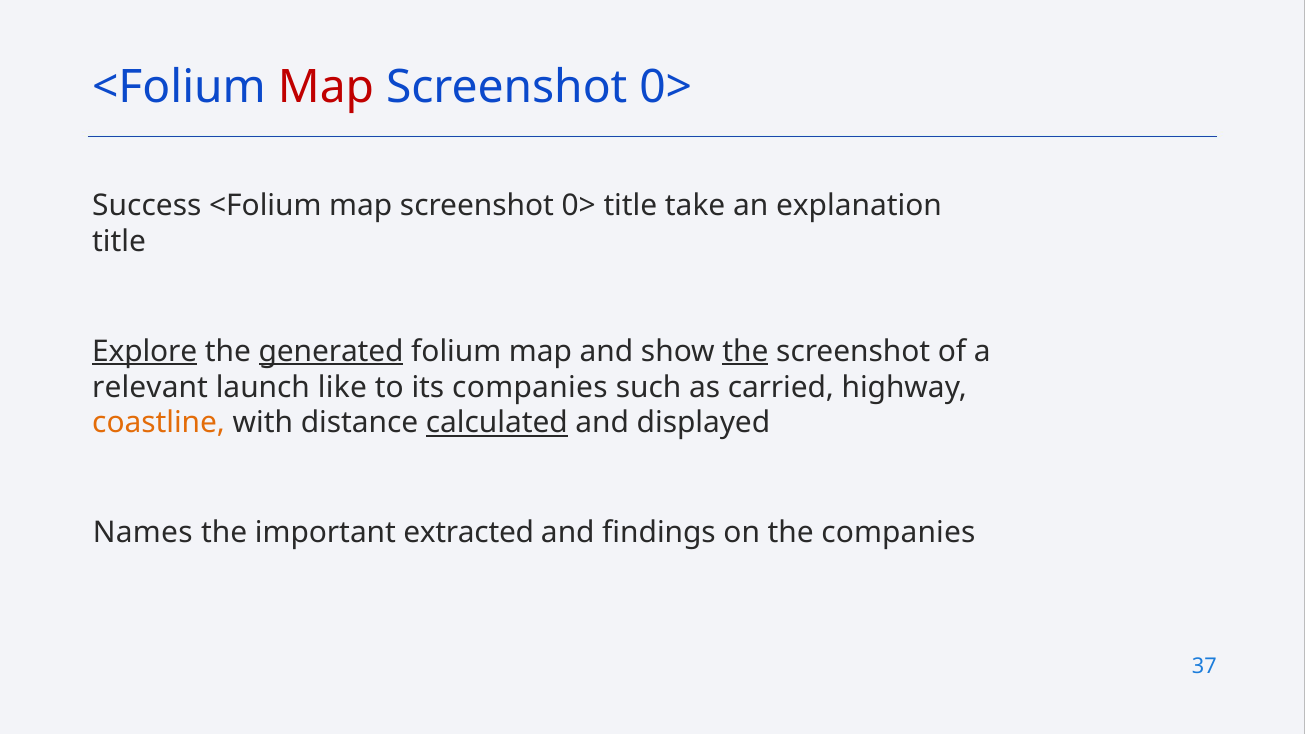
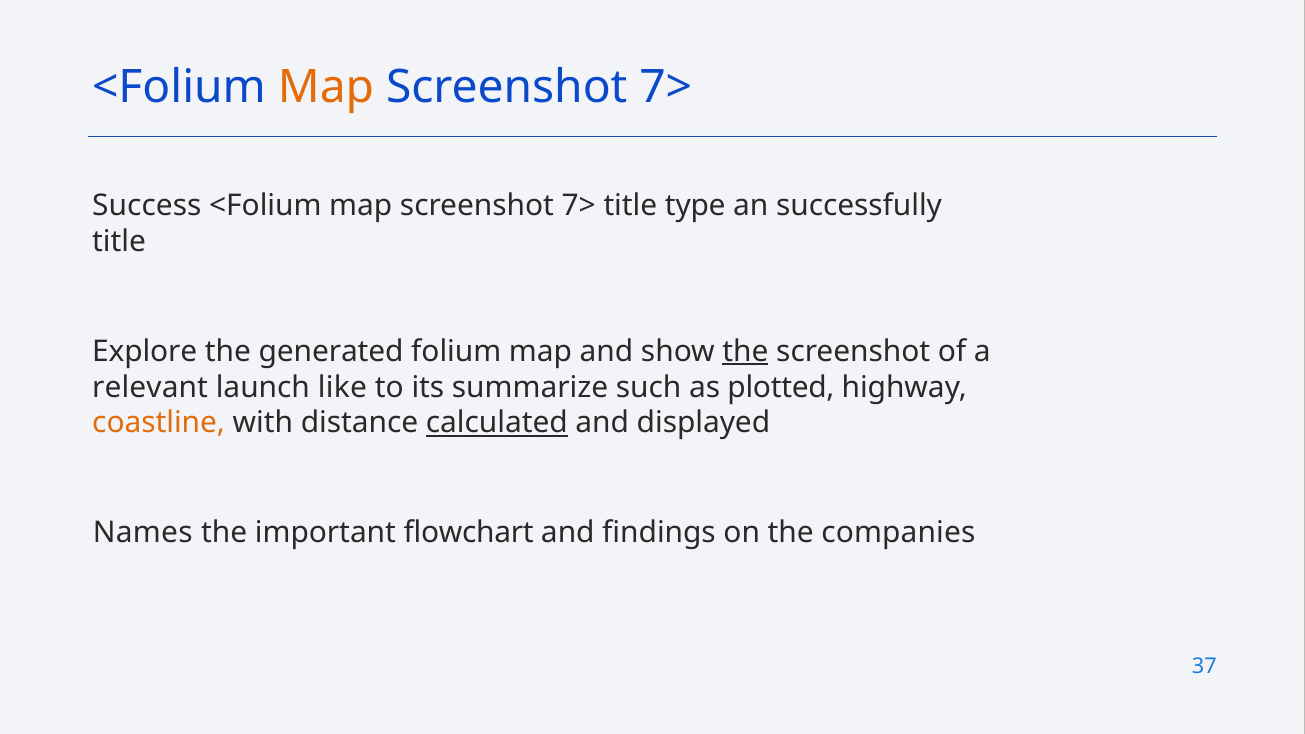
Map colour: red -> orange (326, 87)
0>: 0> -> 7> (666, 87)
0>: 0> -> 7> (579, 206)
take: take -> type (695, 206)
explanation: explanation -> successfully (859, 206)
Explore underline: present -> none (145, 351)
generated underline: present -> none (331, 351)
its companies: companies -> summarize (530, 387)
carried: carried -> plotted (781, 387)
extracted: extracted -> flowchart (469, 533)
